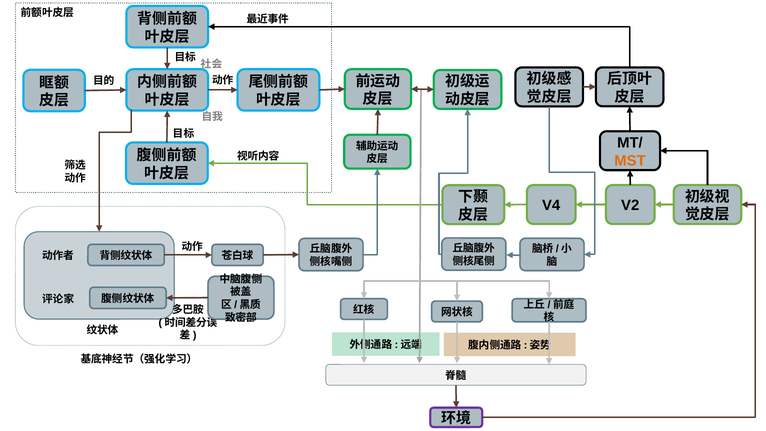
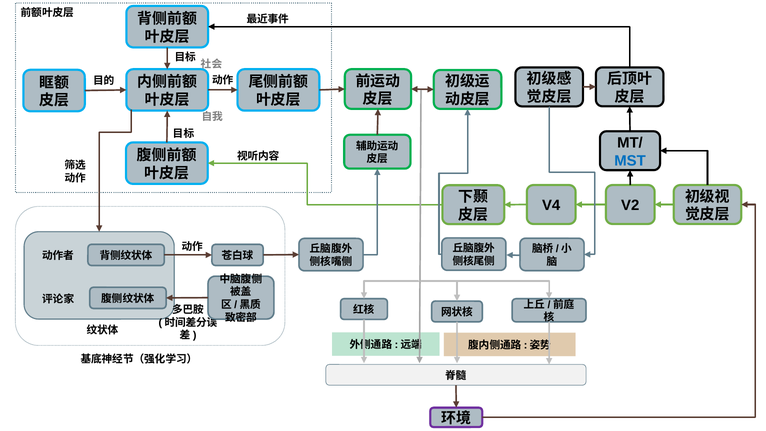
MST colour: orange -> blue (630, 161)
